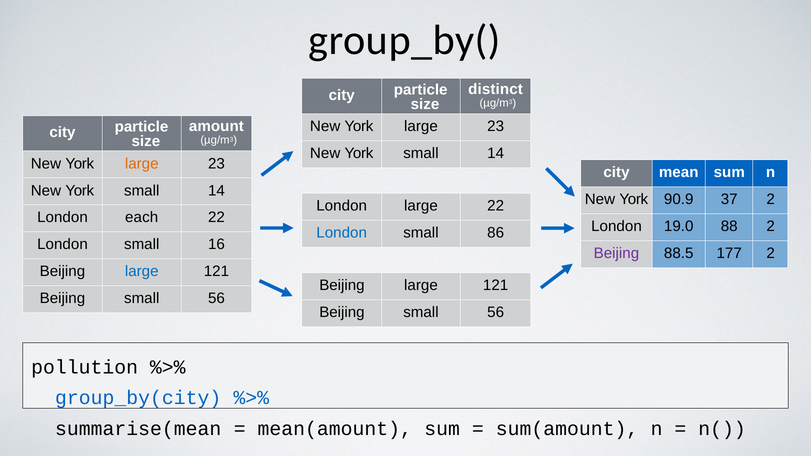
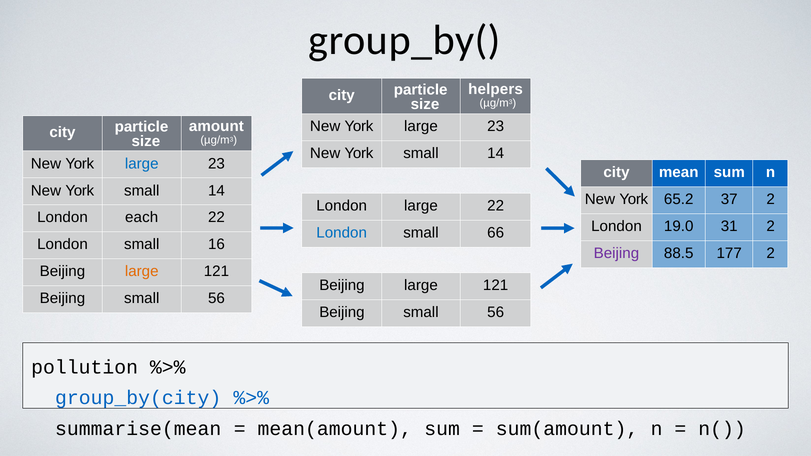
distinct: distinct -> helpers (496, 89)
large colour: orange -> blue (142, 164)
90.9: 90.9 -> 65.2 (679, 200)
88: 88 -> 31 (729, 227)
86: 86 -> 66 (496, 233)
large colour: blue -> orange (142, 271)
